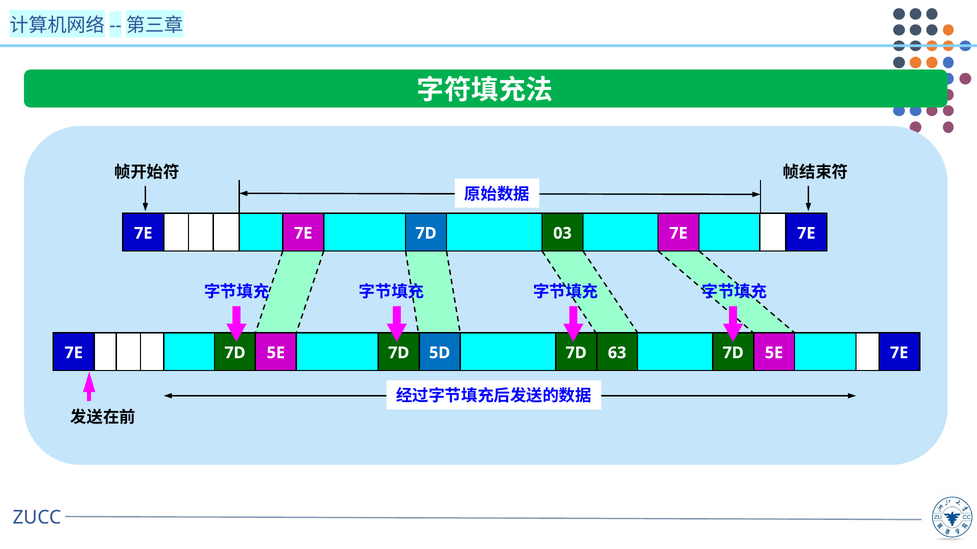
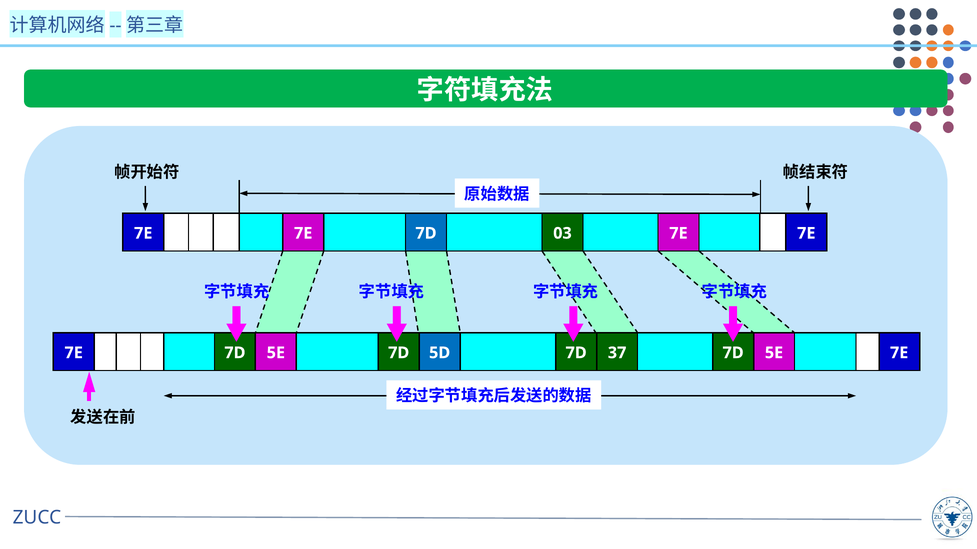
63: 63 -> 37 (617, 353)
